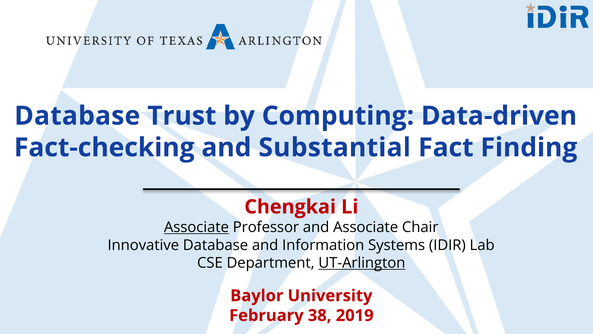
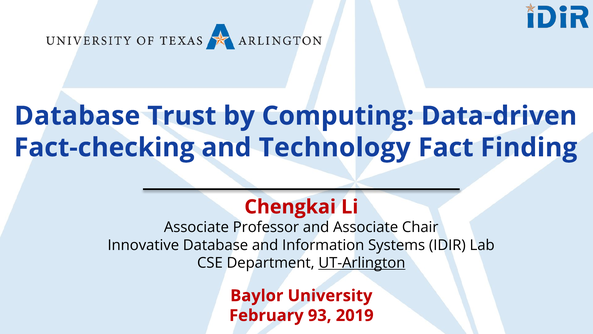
Substantial: Substantial -> Technology (335, 147)
Associate underline: present -> none (196, 227)
38: 38 -> 93 (320, 315)
